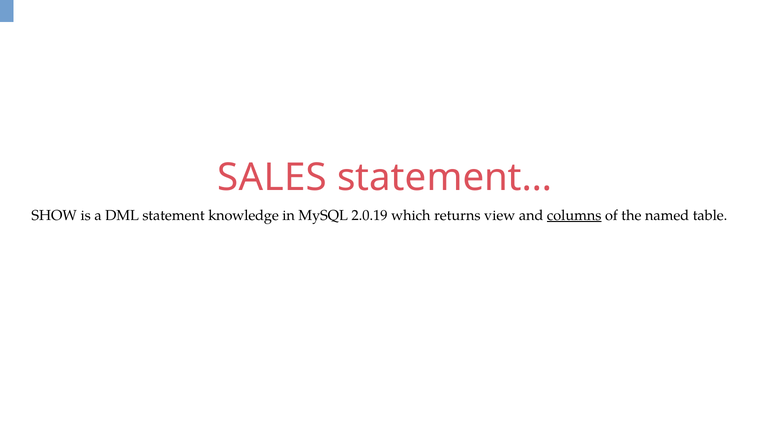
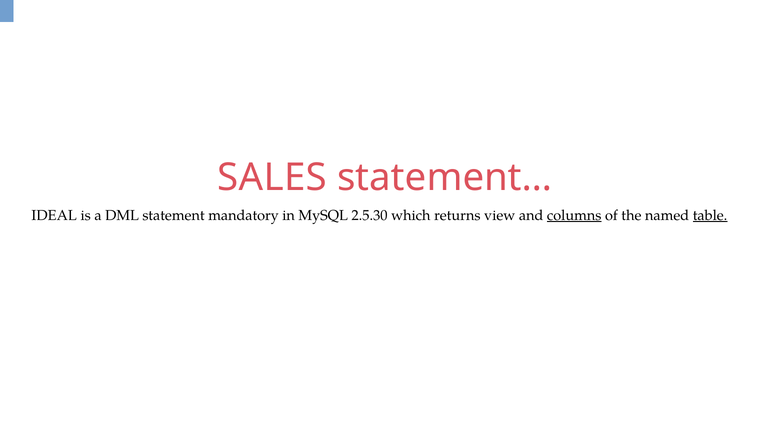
SHOW: SHOW -> IDEAL (54, 215)
knowledge: knowledge -> mandatory (244, 215)
2.0.19: 2.0.19 -> 2.5.30 (370, 215)
table underline: none -> present (710, 215)
